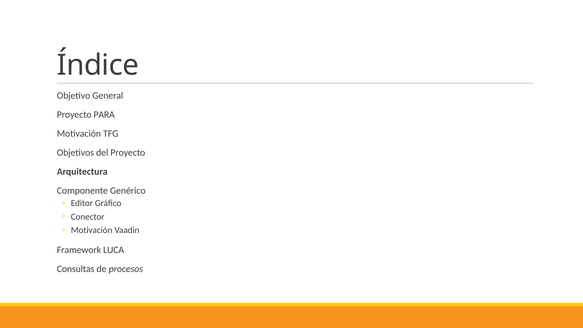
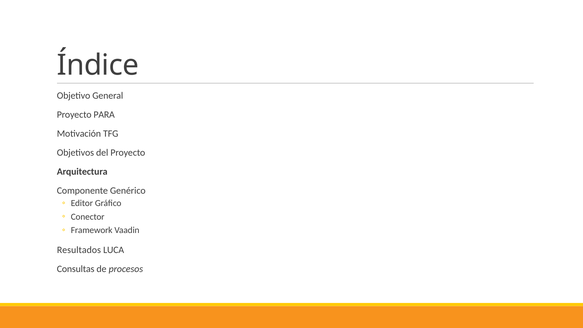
Motivación: Motivación -> Framework (92, 230)
Framework: Framework -> Resultados (79, 250)
